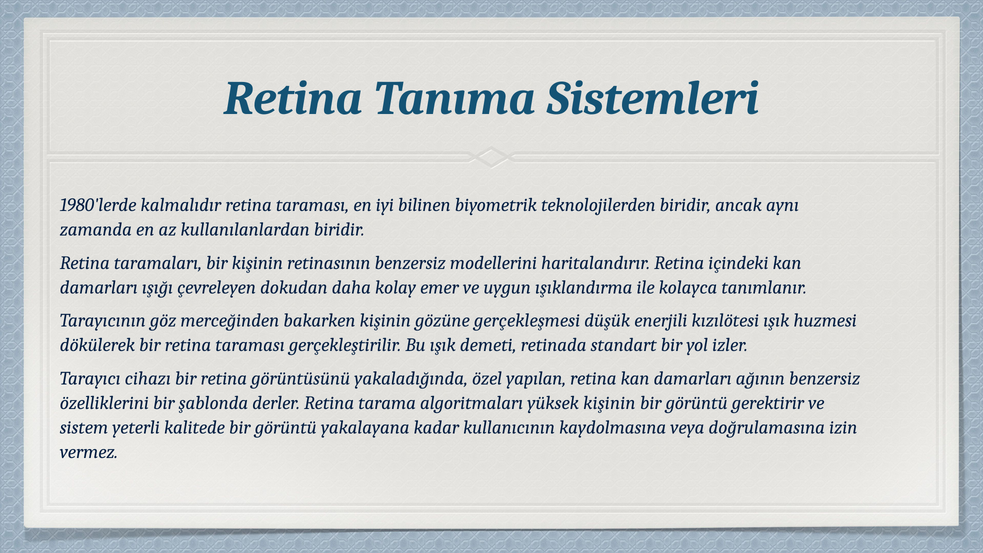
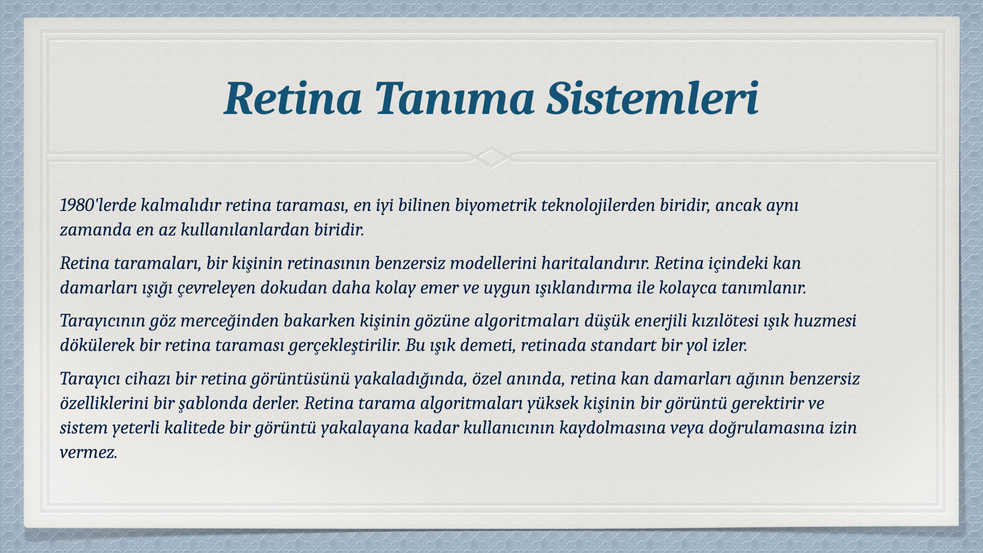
gözüne gerçekleşmesi: gerçekleşmesi -> algoritmaları (527, 321)
yapılan: yapılan -> anında (536, 379)
